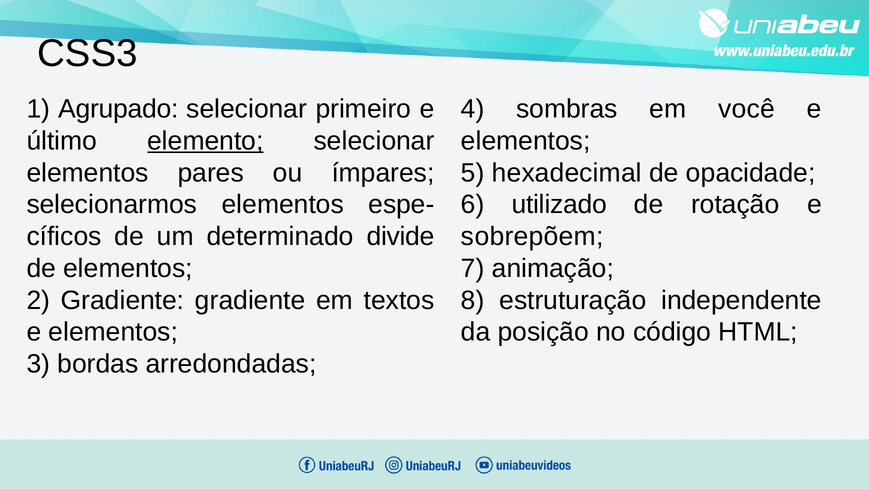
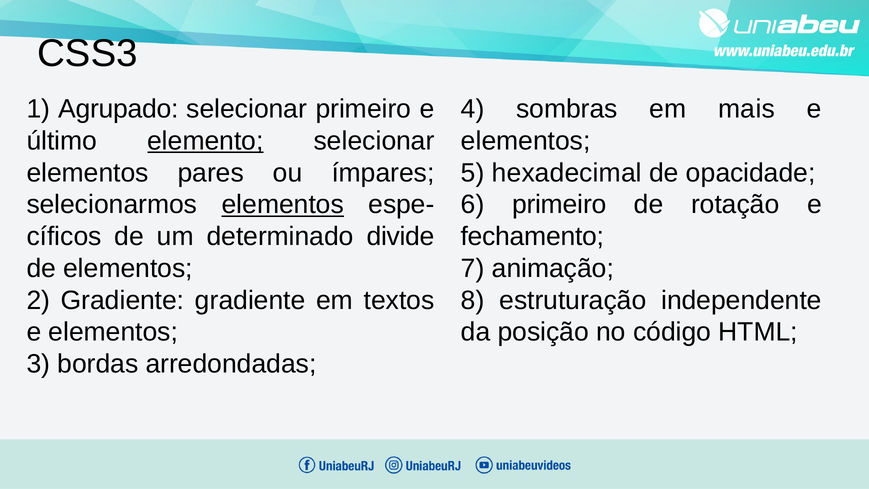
você: você -> mais (747, 109)
elementos underline: none -> present (283, 205)
6 utilizado: utilizado -> primeiro (559, 205)
sobrepõem: sobrepõem -> fechamento (532, 236)
